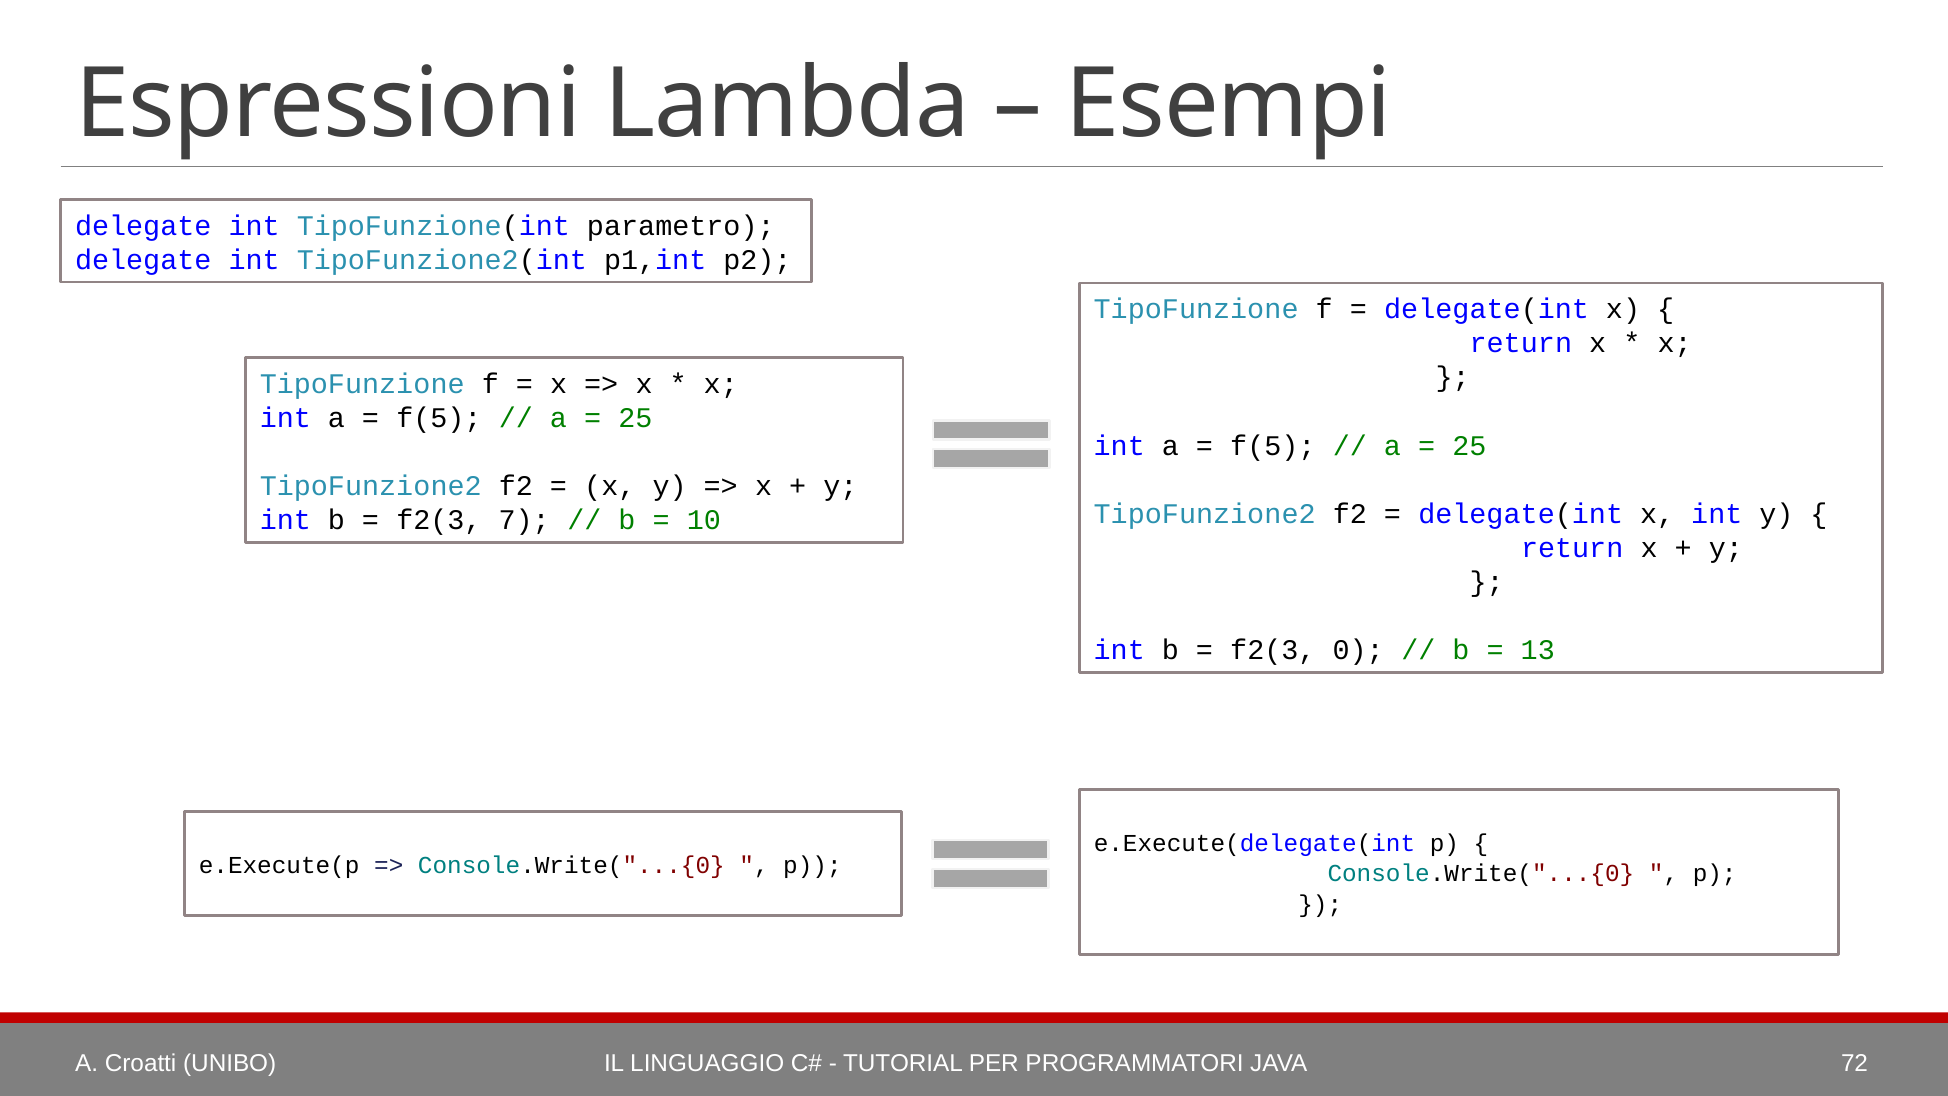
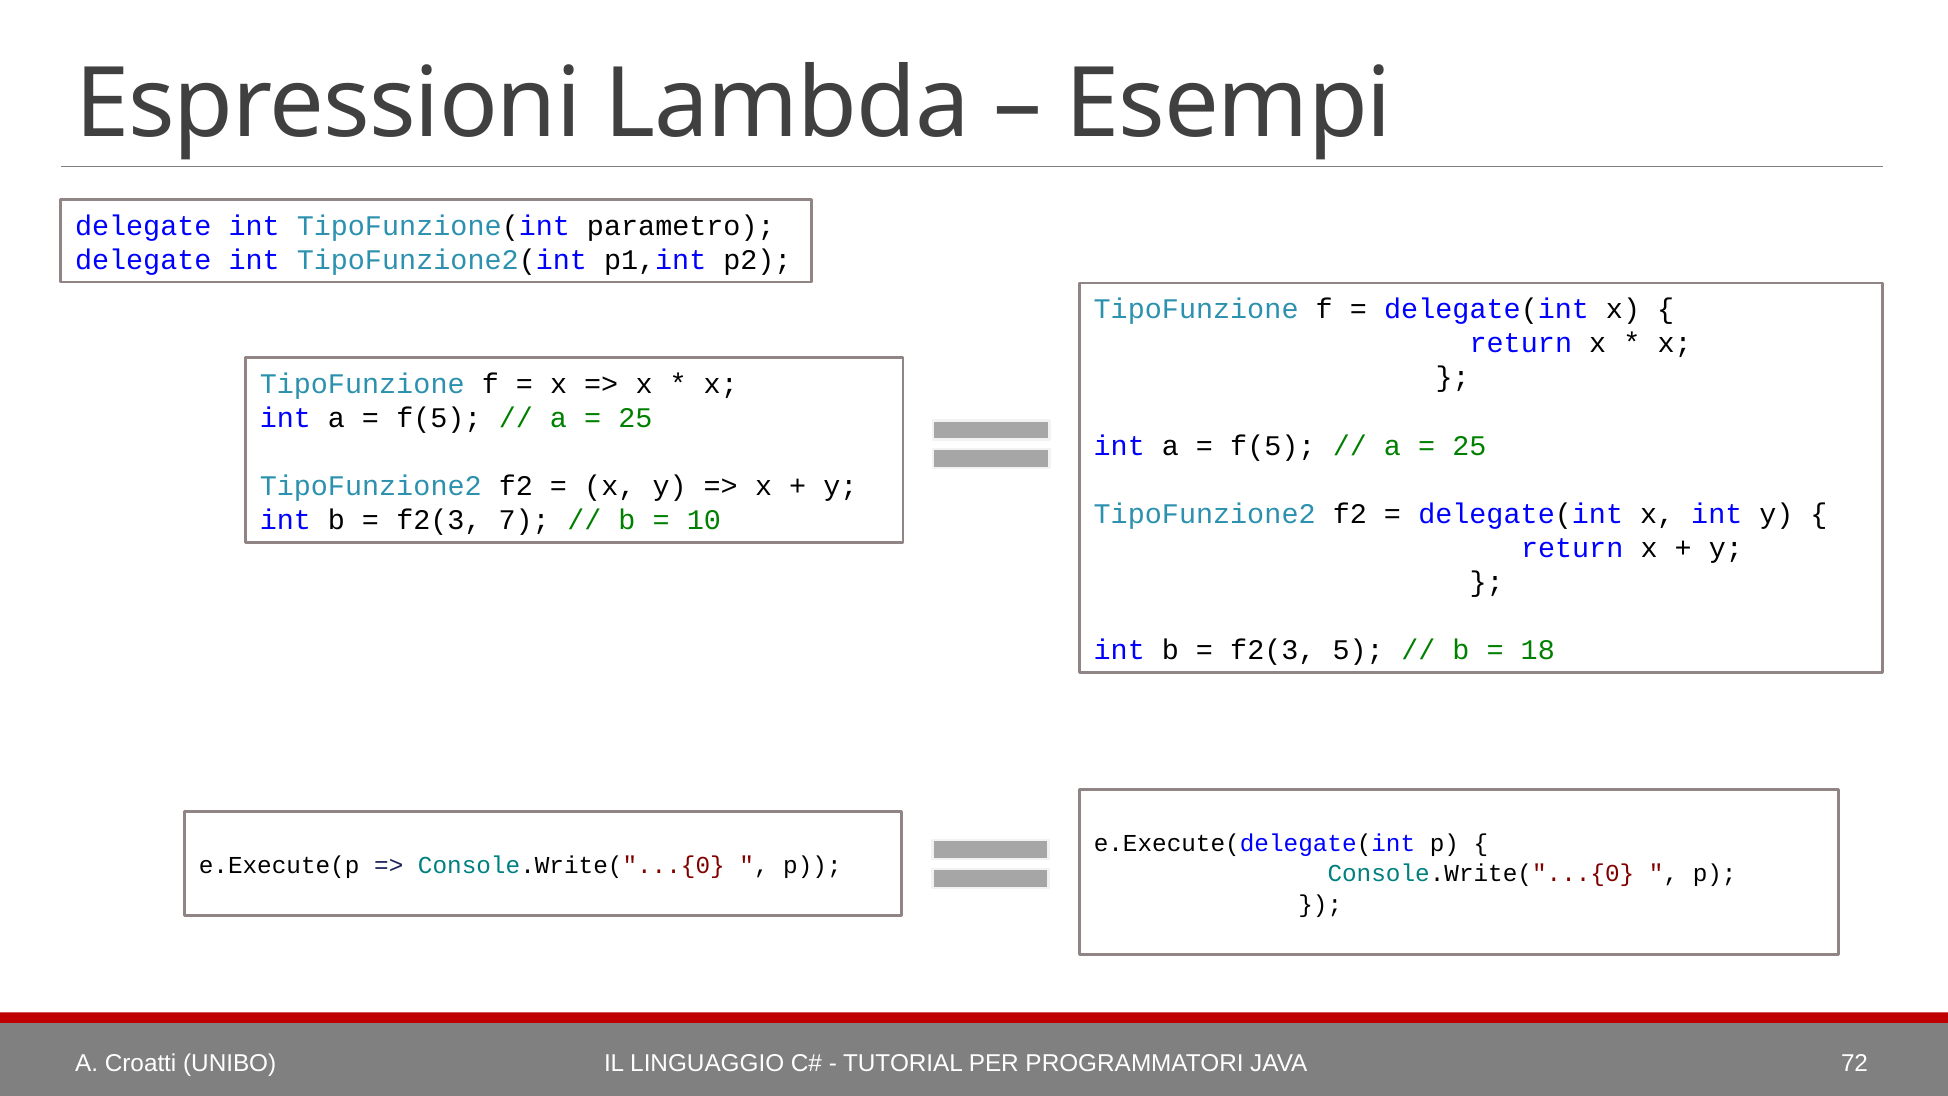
0: 0 -> 5 (1358, 650)
13: 13 -> 18 (1538, 650)
